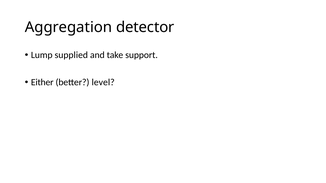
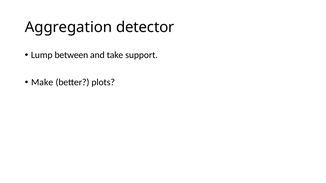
supplied: supplied -> between (71, 55)
Either: Either -> Make (42, 82)
level: level -> plots (103, 82)
